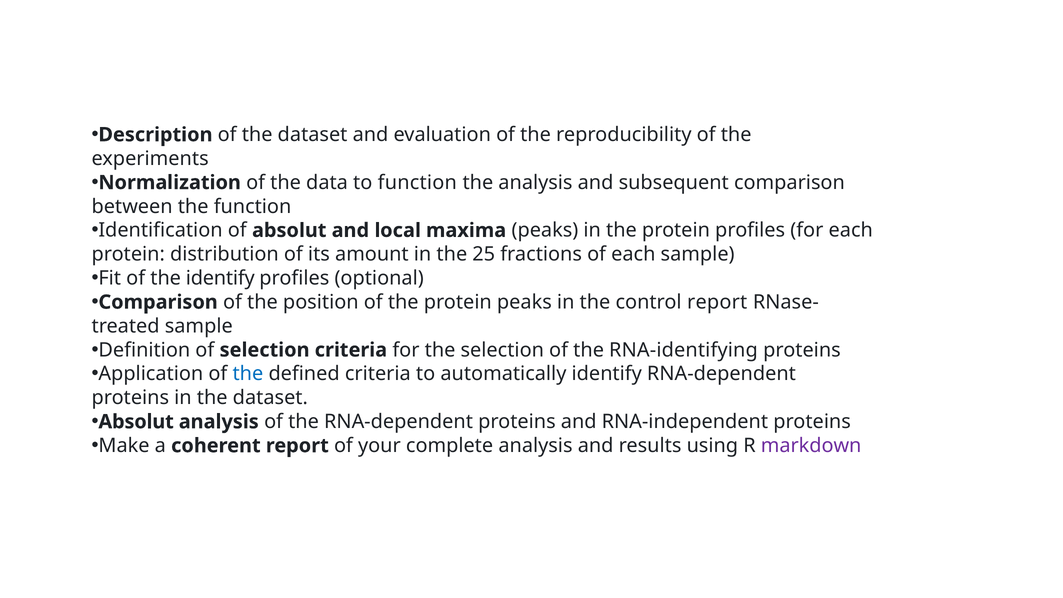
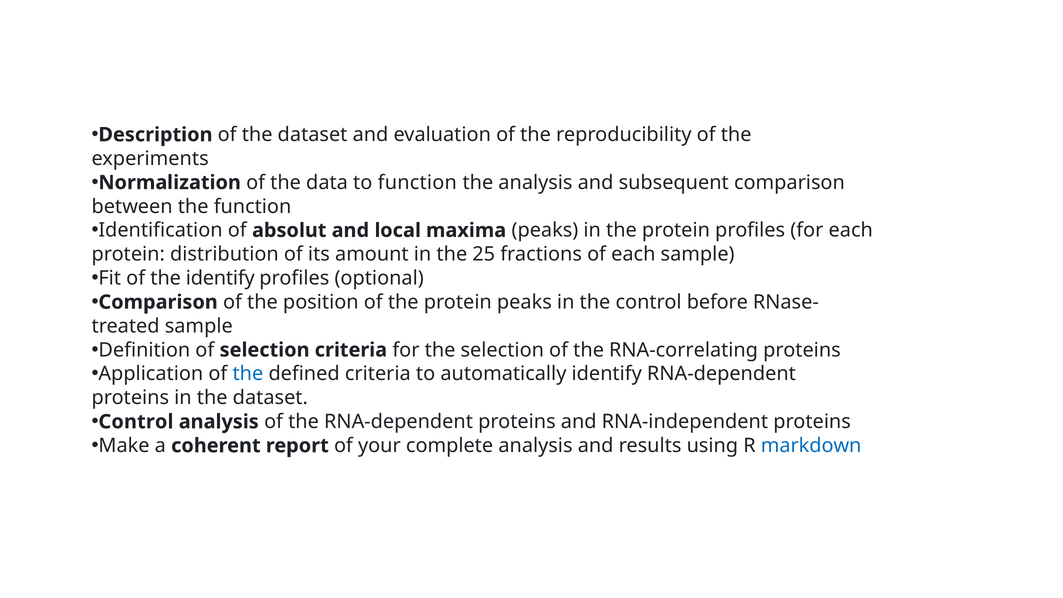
control report: report -> before (717, 302)
RNA-identifying: RNA-identifying -> RNA-correlating (684, 350)
Absolut: Absolut -> Control (136, 422)
markdown colour: purple -> blue (811, 446)
